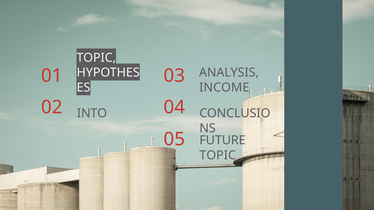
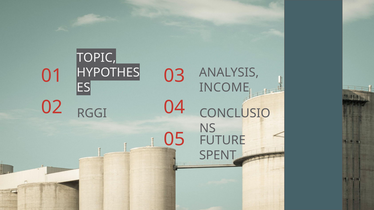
INTO: INTO -> RGGI (92, 113)
TOPIC: TOPIC -> SPENT (218, 155)
